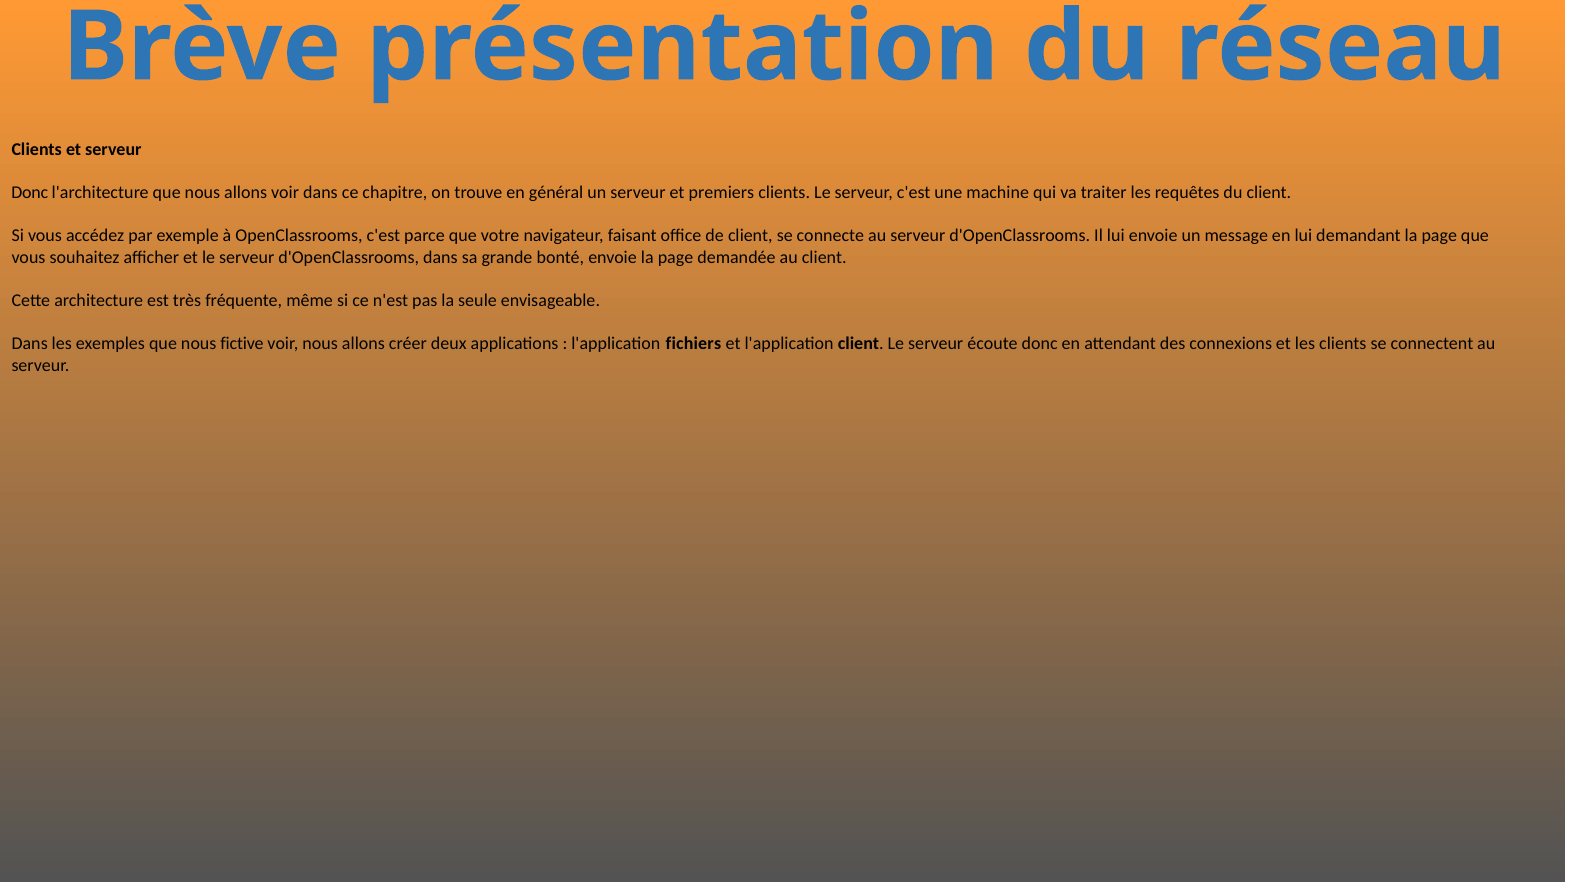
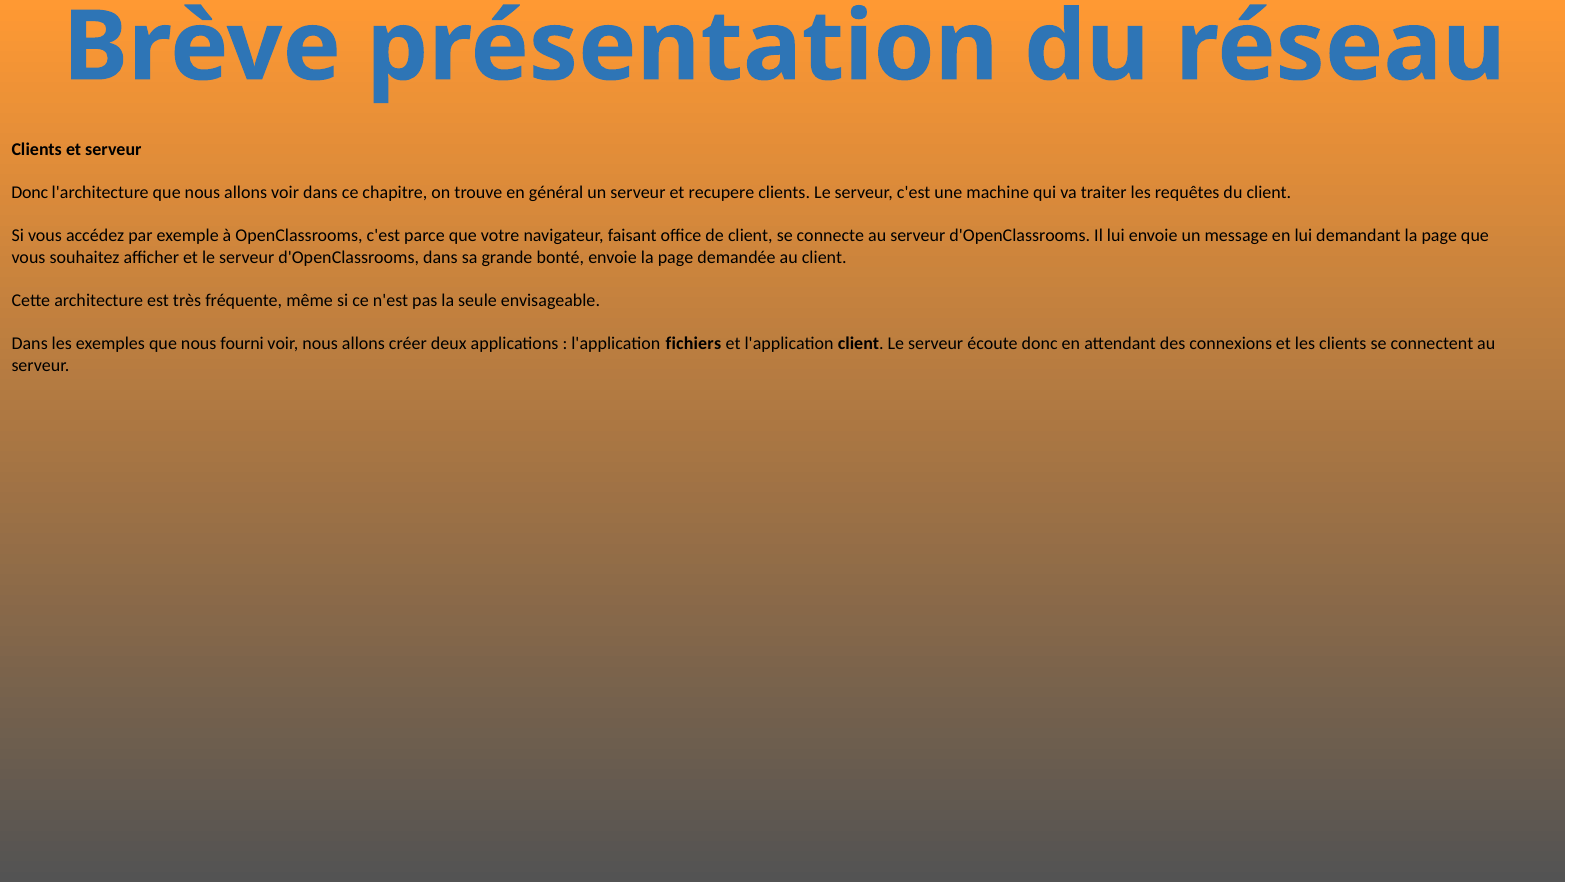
premiers: premiers -> recupere (721, 193)
fictive: fictive -> fourni (242, 344)
